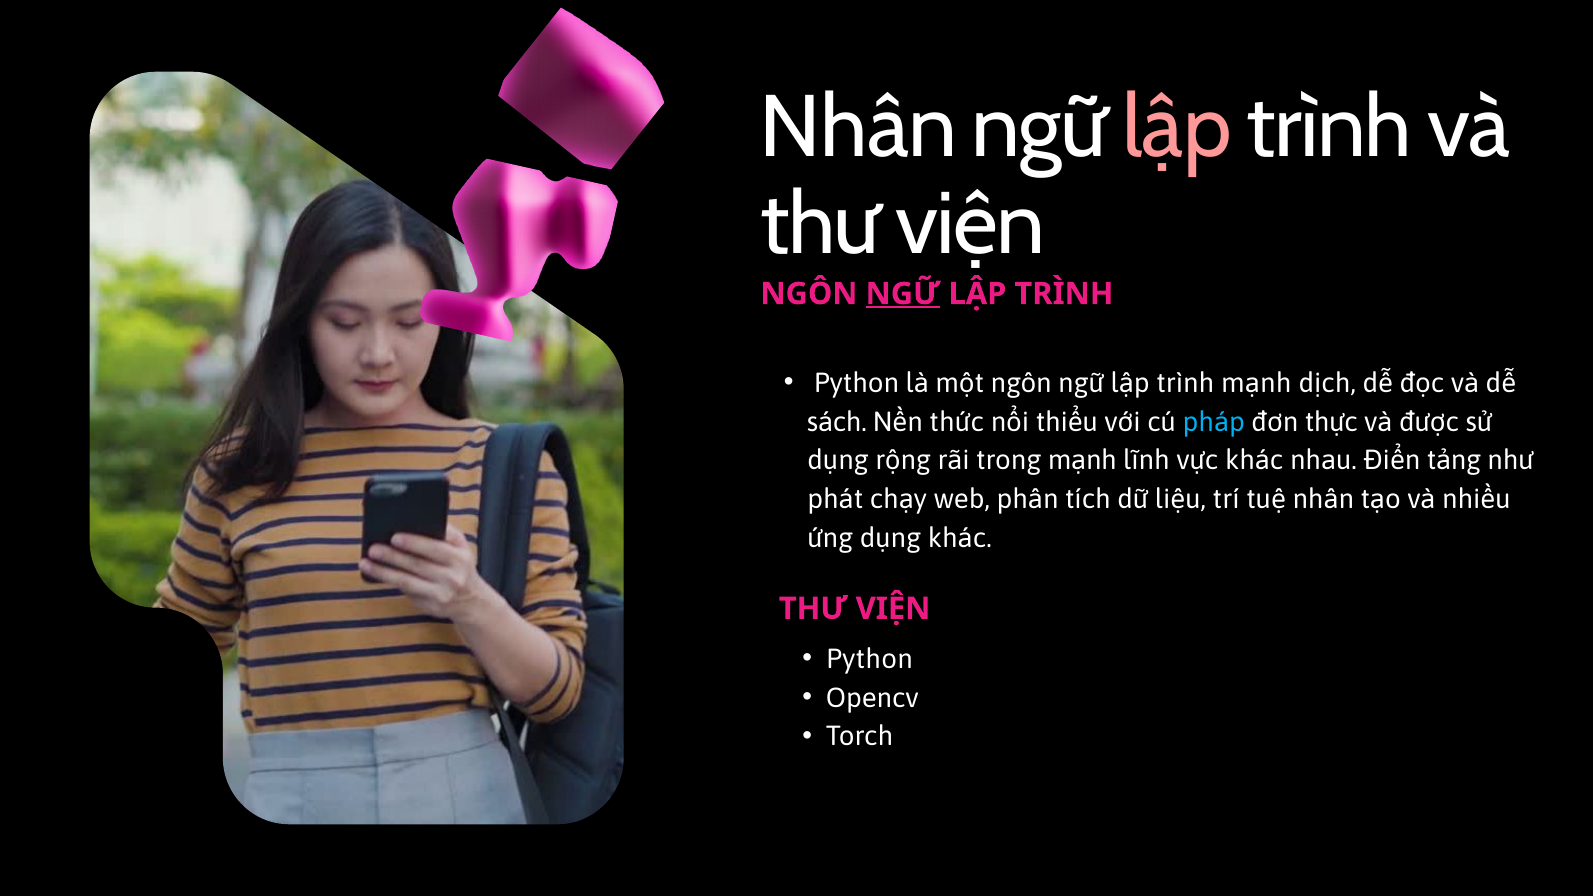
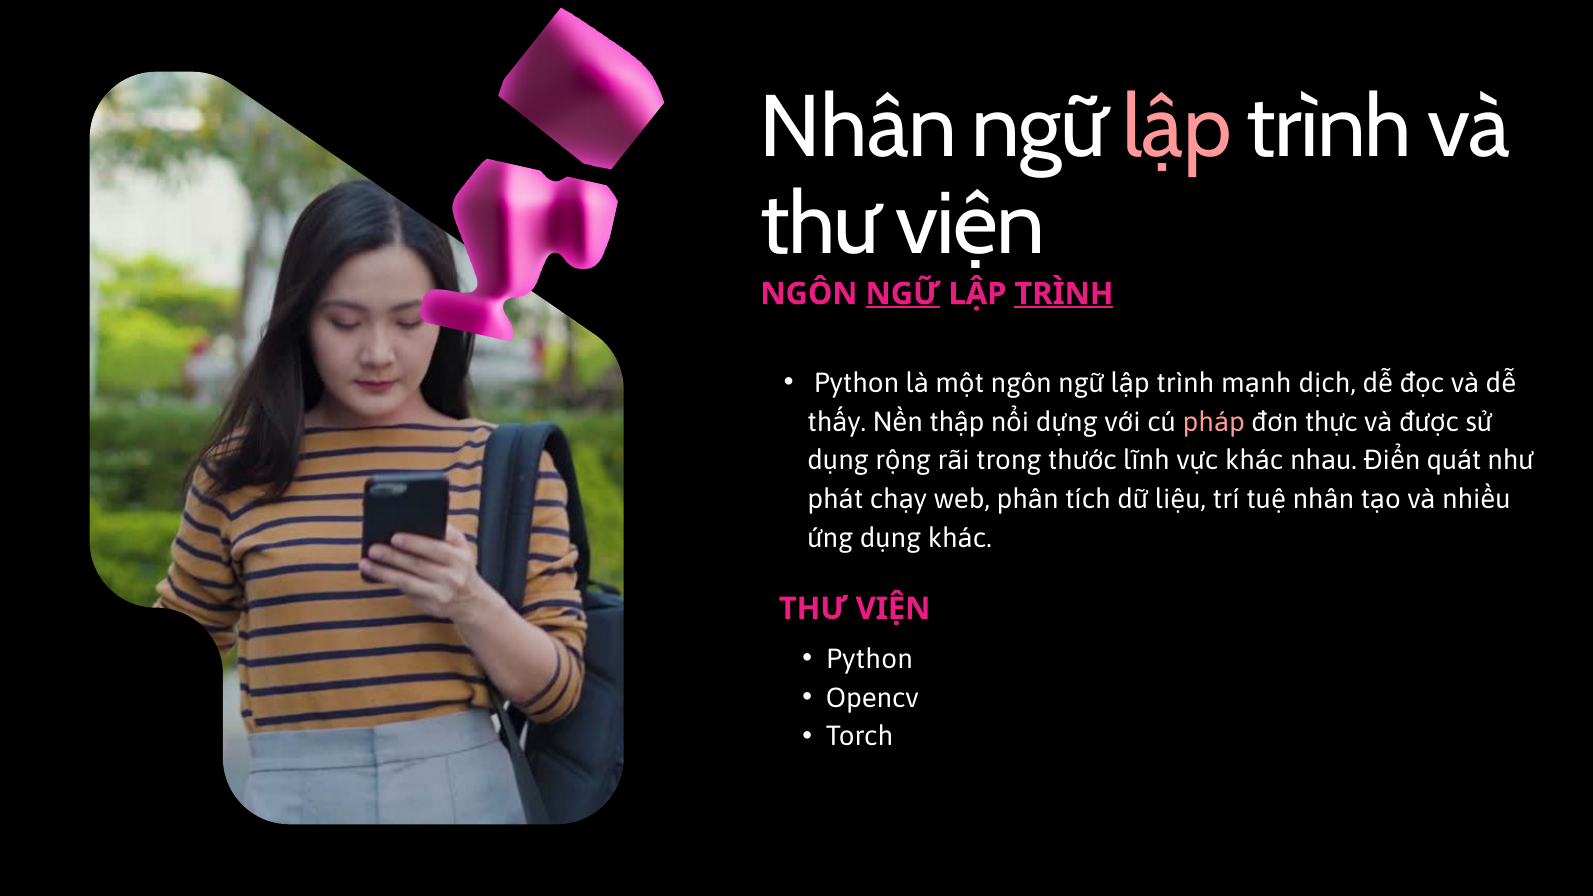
TRÌNH underline: none -> present (1064, 294)
sách: sách -> thấy (837, 422)
thức: thức -> thập (957, 422)
thiểu: thiểu -> dựng (1067, 422)
pháp colour: light blue -> pink (1214, 422)
trong mạnh: mạnh -> thước (1082, 461)
tảng: tảng -> quát (1454, 461)
